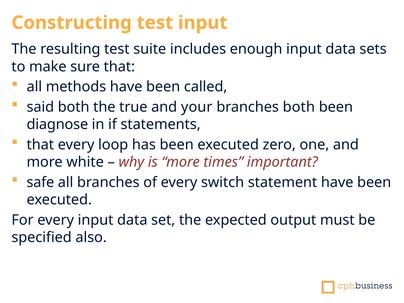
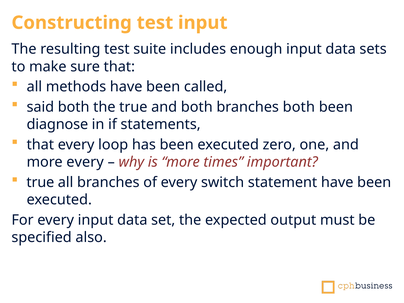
and your: your -> both (197, 107)
more white: white -> every (85, 162)
safe: safe -> true (40, 182)
